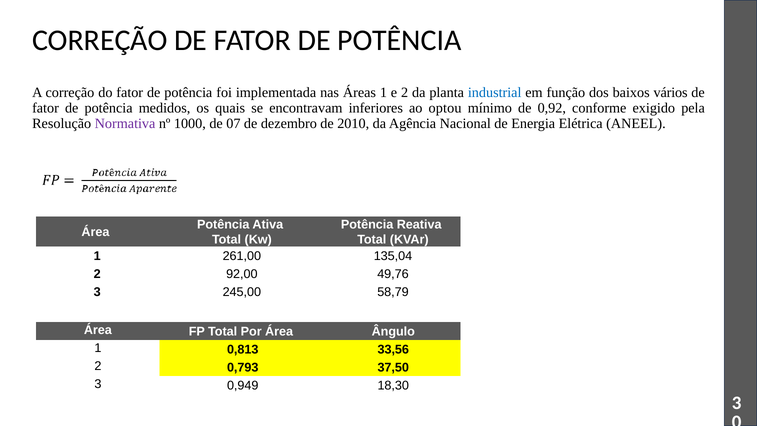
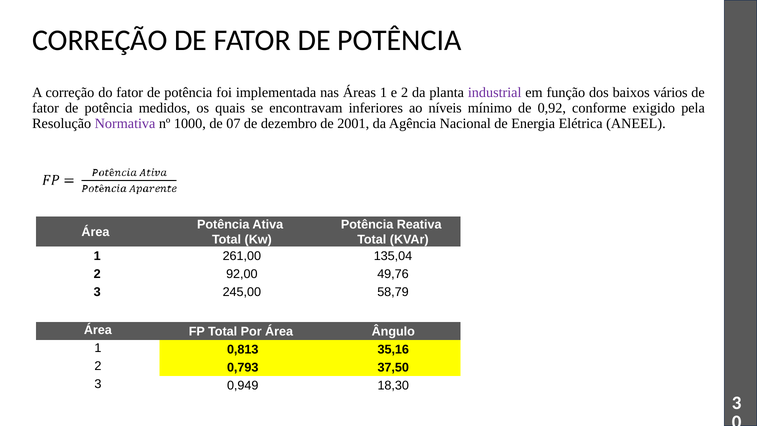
industrial colour: blue -> purple (495, 93)
optou: optou -> níveis (445, 108)
2010: 2010 -> 2001 (353, 123)
33,56: 33,56 -> 35,16 (393, 350)
